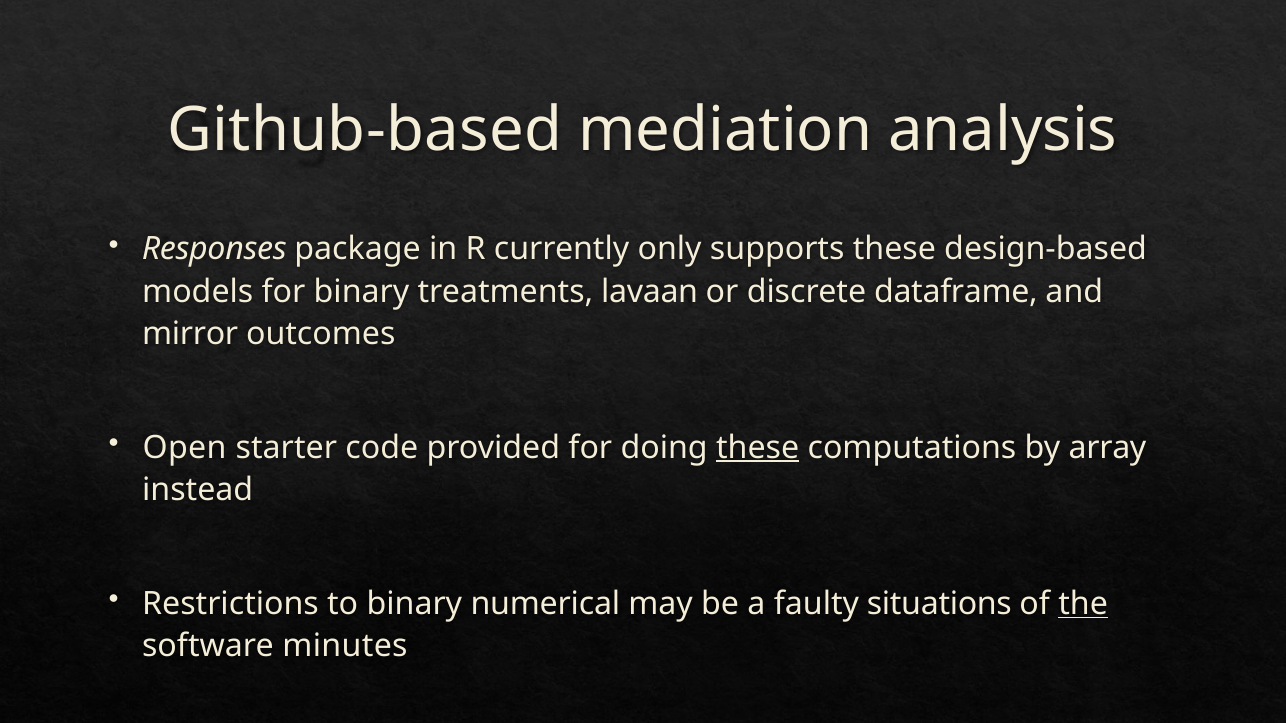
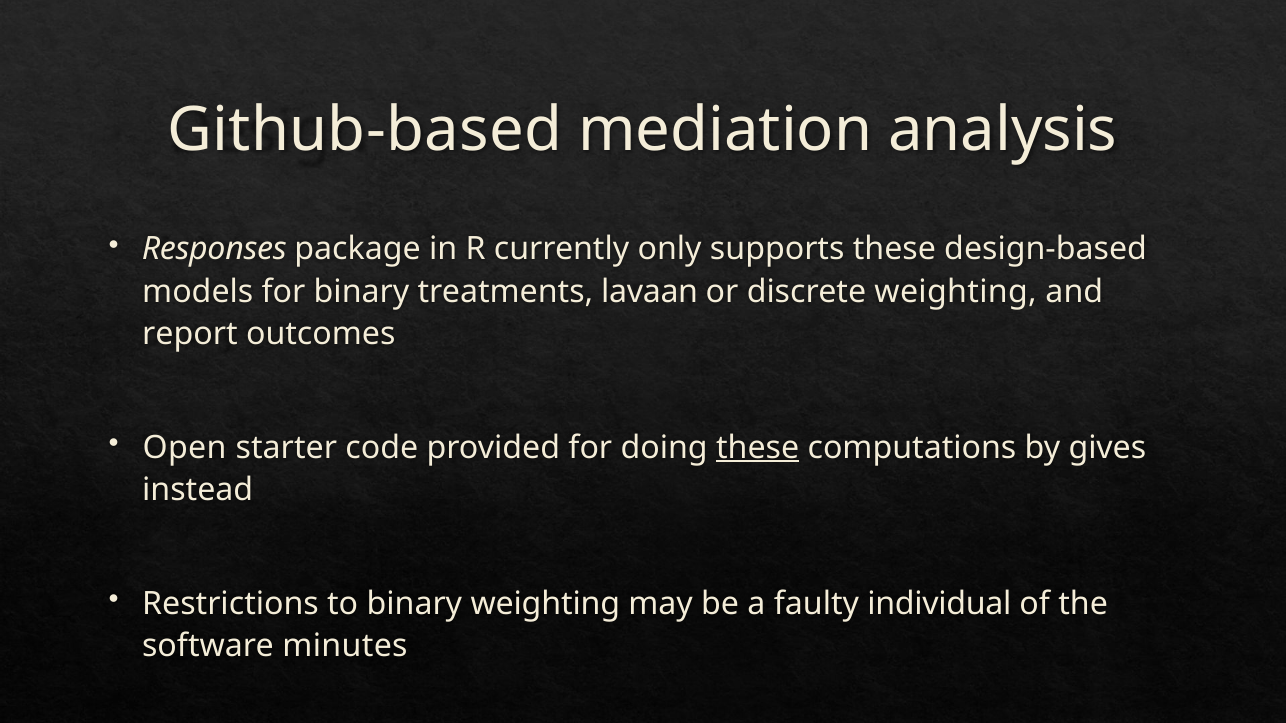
discrete dataframe: dataframe -> weighting (956, 292)
mirror: mirror -> report (190, 334)
array: array -> gives (1107, 448)
binary numerical: numerical -> weighting (545, 604)
situations: situations -> individual (939, 604)
the underline: present -> none (1083, 604)
